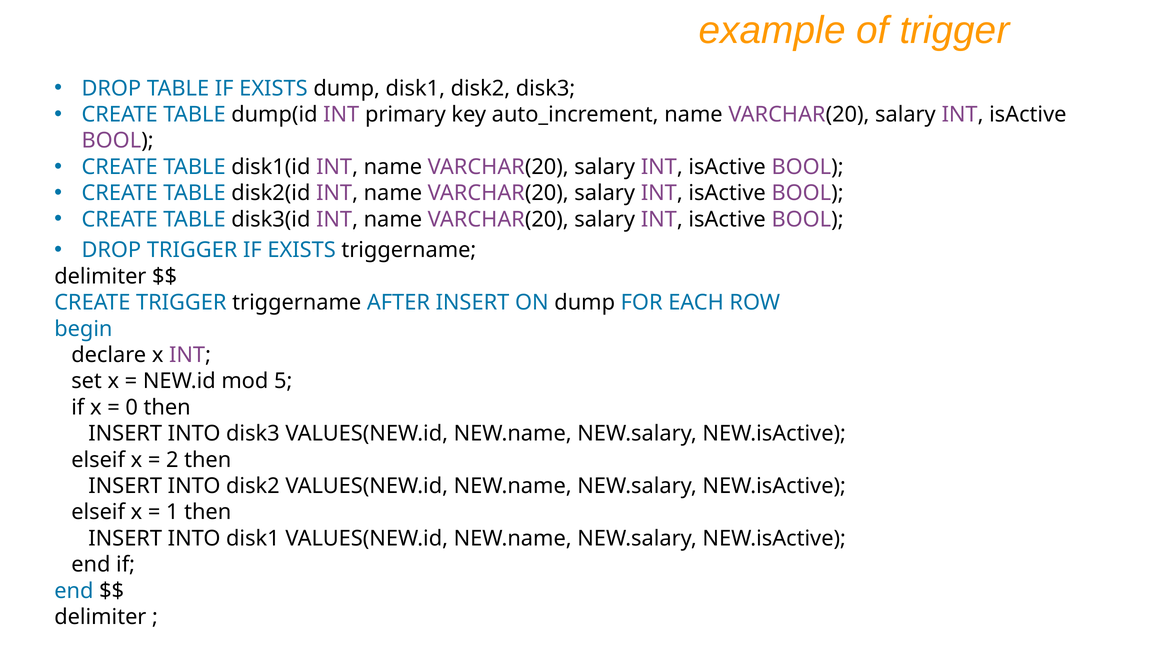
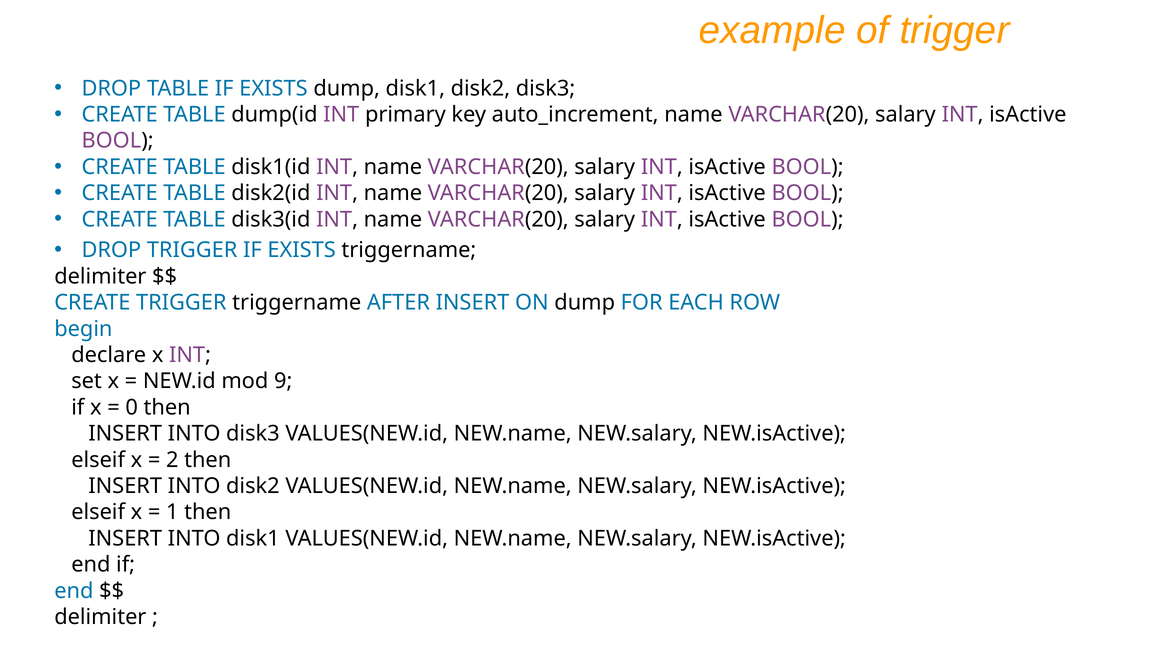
5: 5 -> 9 (283, 381)
